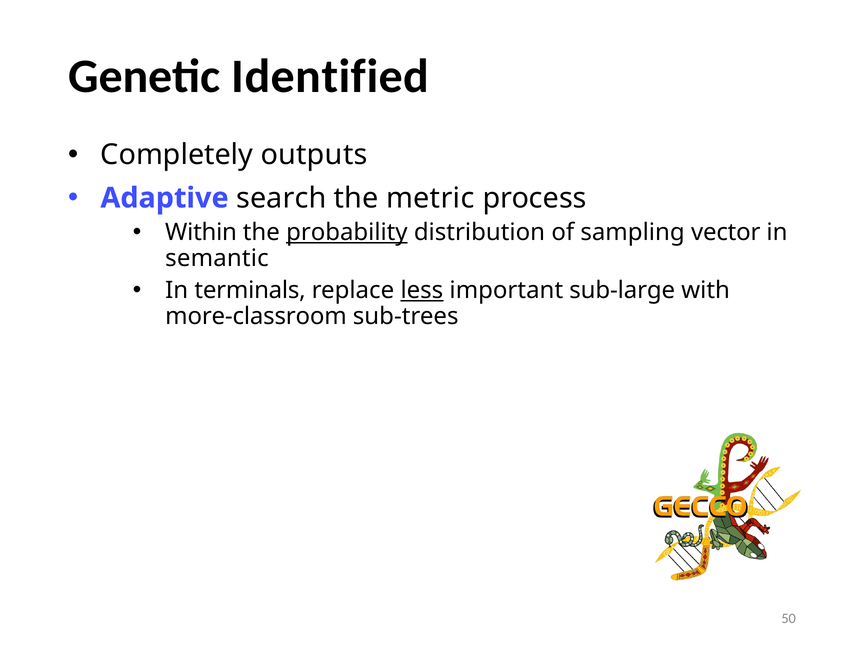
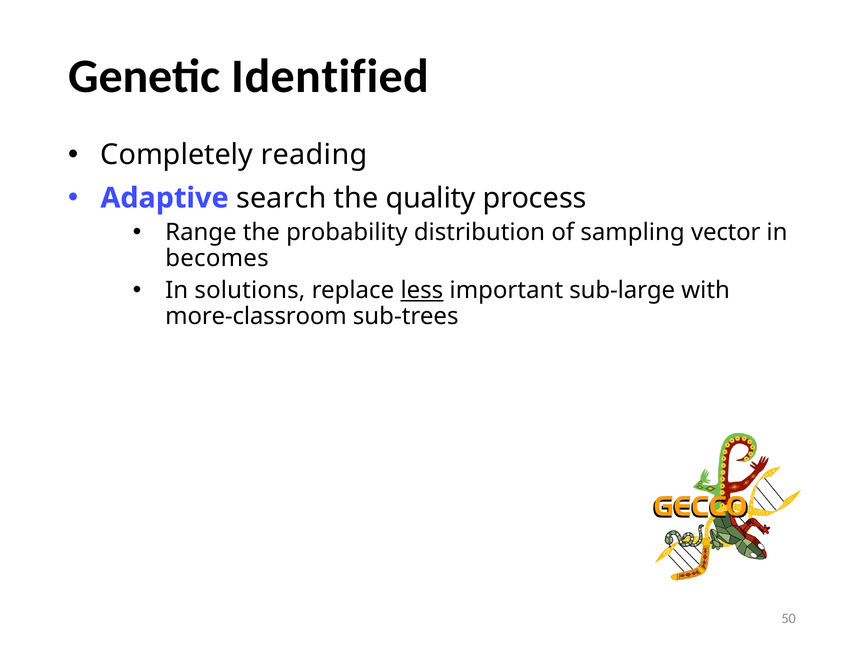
outputs: outputs -> reading (314, 155)
metric: metric -> quality (431, 198)
Within: Within -> Range (201, 233)
probability underline: present -> none (347, 233)
semantic: semantic -> becomes (217, 258)
terminals: terminals -> solutions (250, 290)
